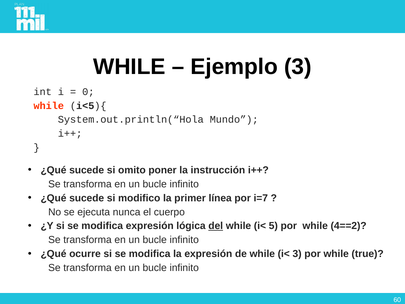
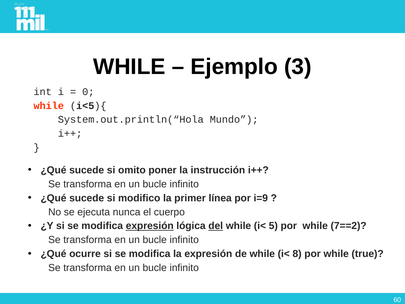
i=7: i=7 -> i=9 (261, 198)
expresión underline: none -> present (150, 226)
4==2: 4==2 -> 7==2 (349, 226)
i< 3: 3 -> 8 (297, 254)
